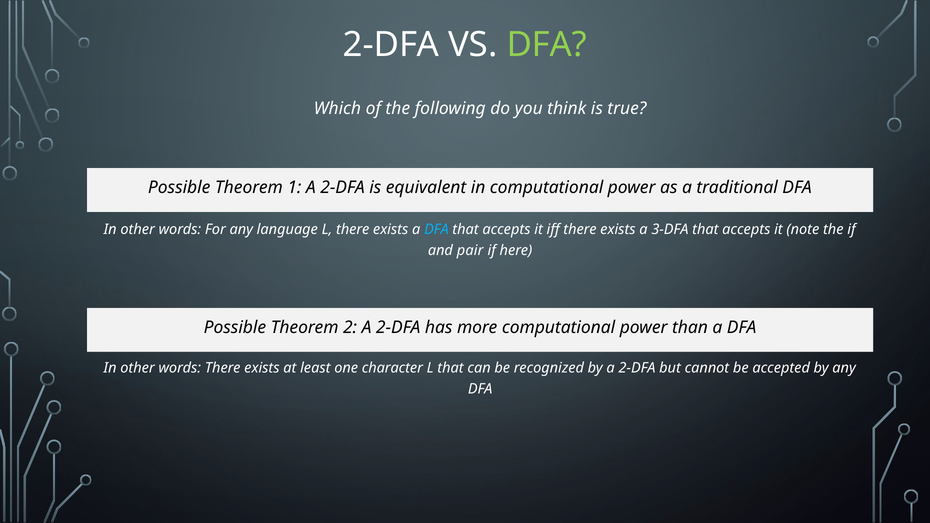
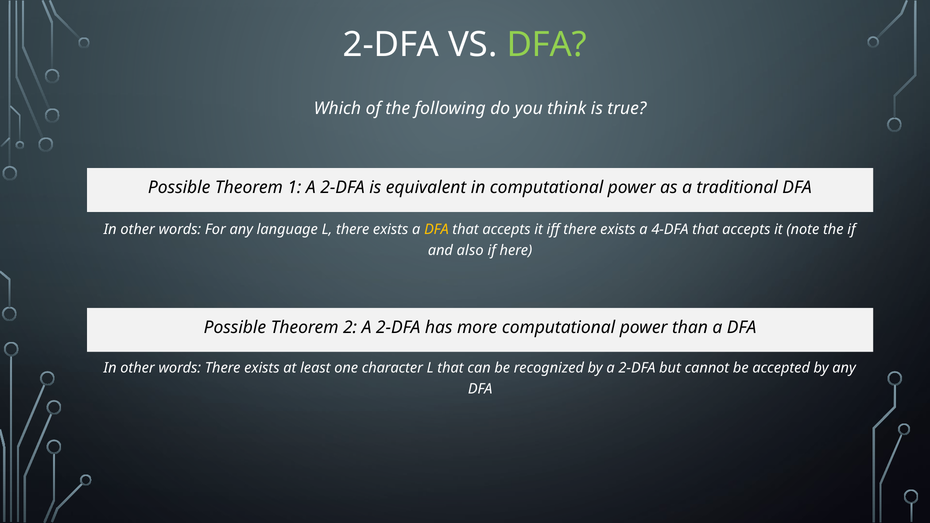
DFA colour: light blue -> yellow (436, 229)
3-DFA: 3-DFA -> 4-DFA (670, 229)
pair: pair -> also (470, 250)
